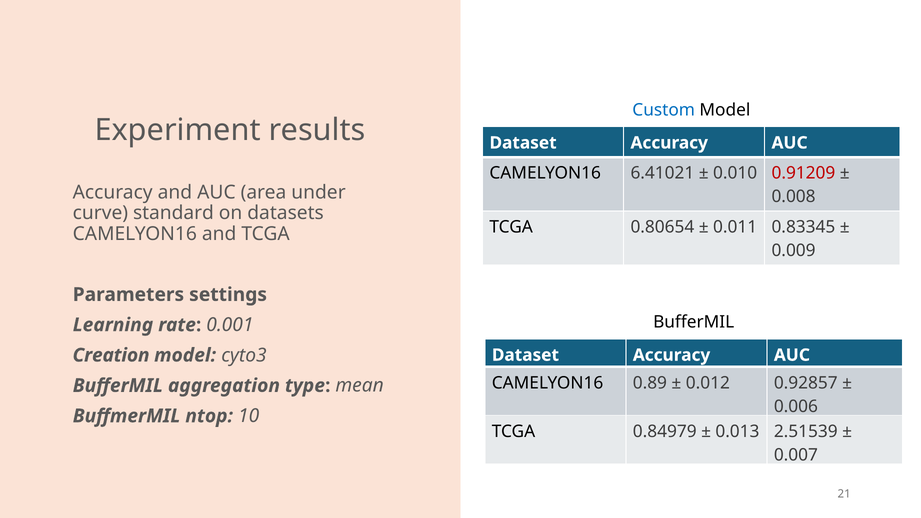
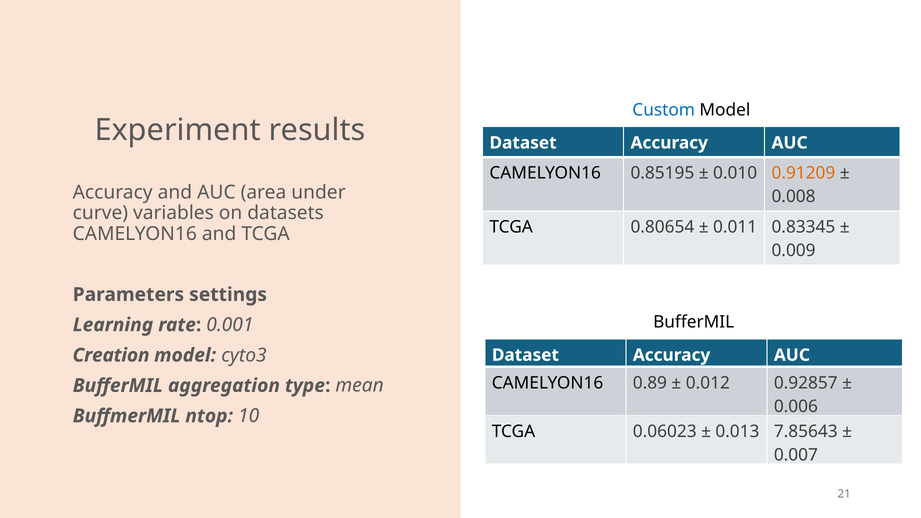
6.41021: 6.41021 -> 0.85195 (662, 173)
0.91209 colour: red -> orange (803, 173)
standard: standard -> variables (173, 213)
0.84979: 0.84979 -> 0.06023 (665, 432)
2.51539: 2.51539 -> 7.85643 (806, 432)
